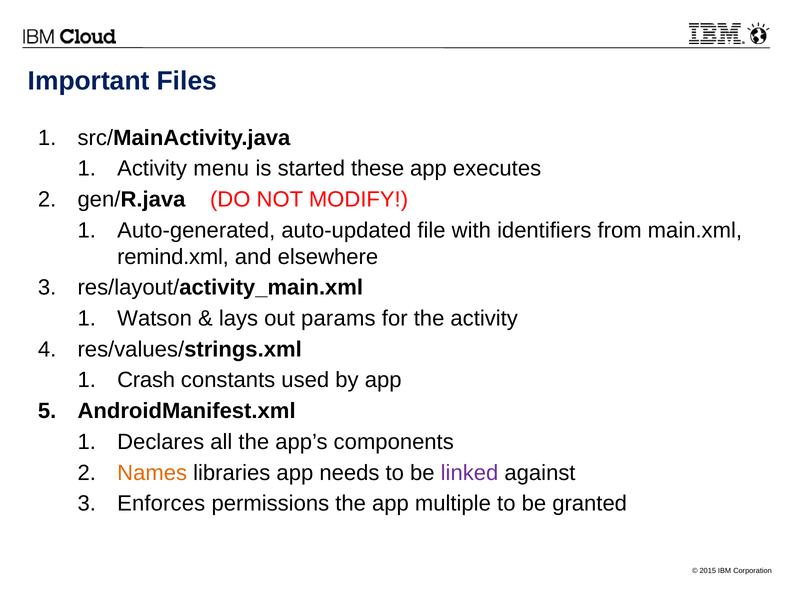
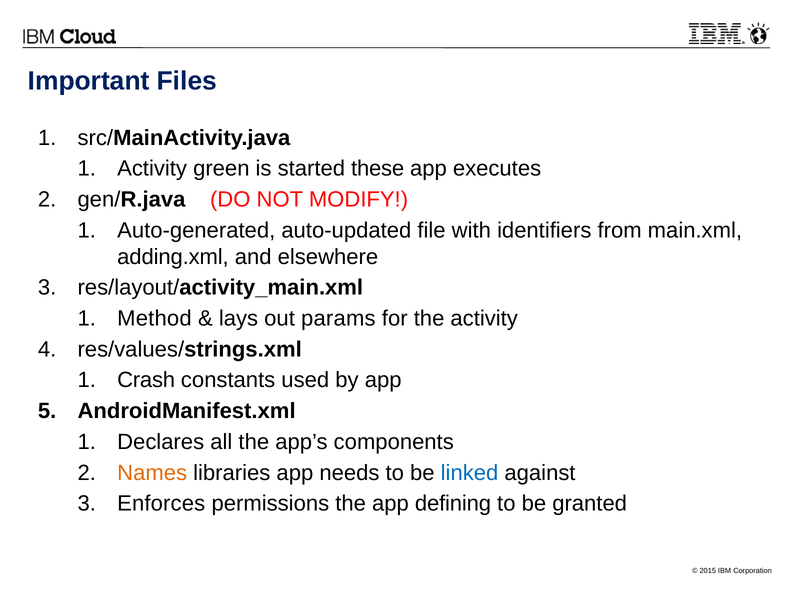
menu: menu -> green (221, 169)
remind.xml: remind.xml -> adding.xml (173, 257)
Watson: Watson -> Method (154, 318)
linked colour: purple -> blue (470, 473)
multiple: multiple -> defining (453, 503)
